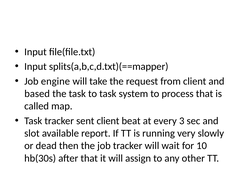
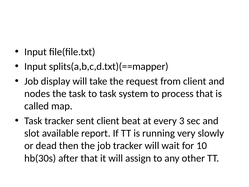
engine: engine -> display (55, 81)
based: based -> nodes (37, 94)
